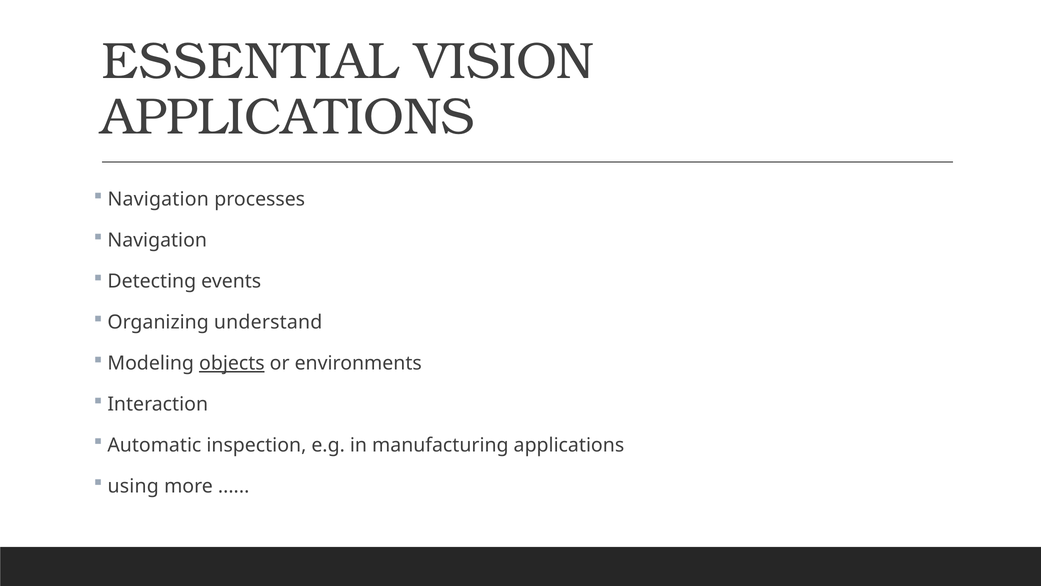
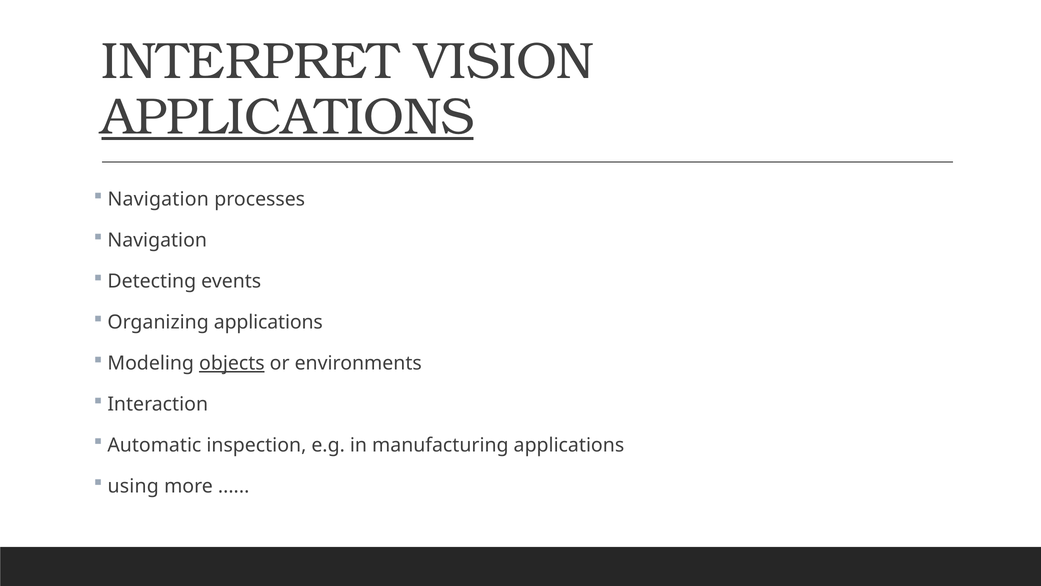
ESSENTIAL: ESSENTIAL -> INTERPRET (250, 62)
APPLICATIONS underline: none -> present (288, 117)
Organizing understand: understand -> applications (268, 322)
